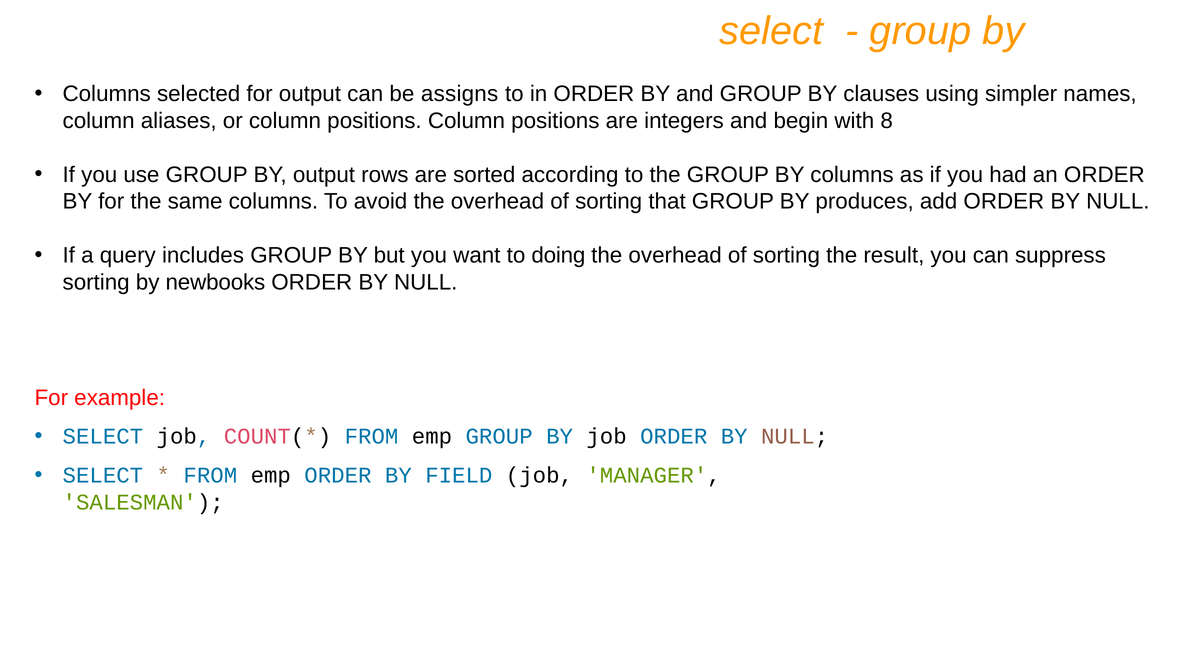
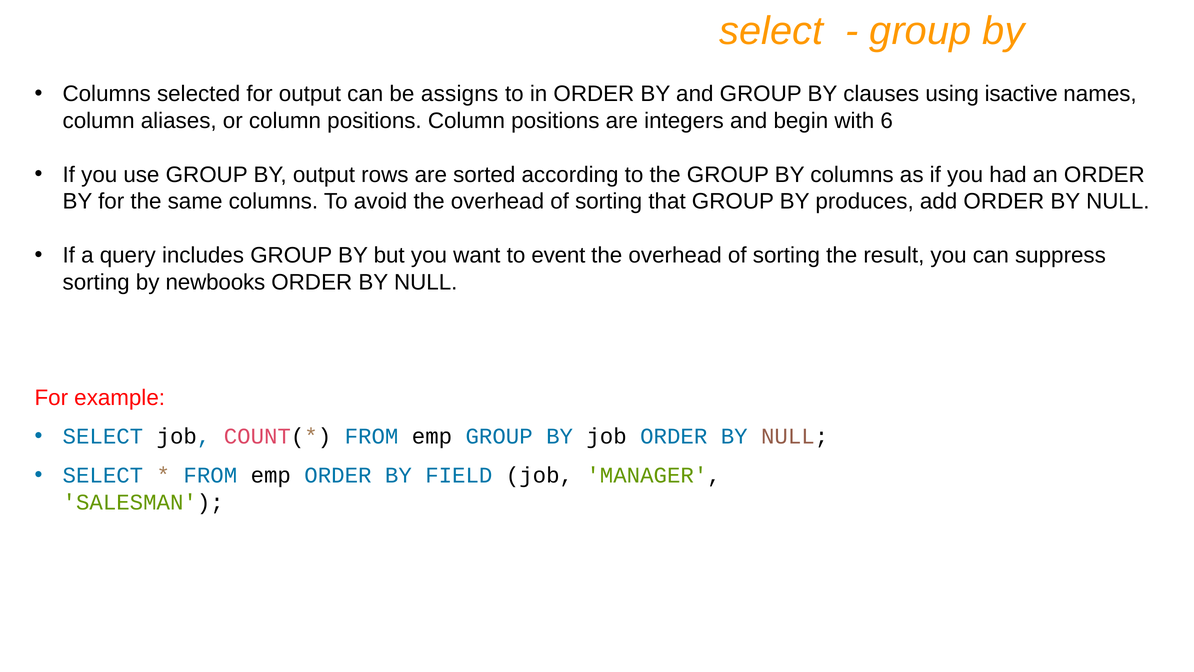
simpler: simpler -> isactive (1021, 94)
8: 8 -> 6 (887, 121)
doing: doing -> event (558, 255)
